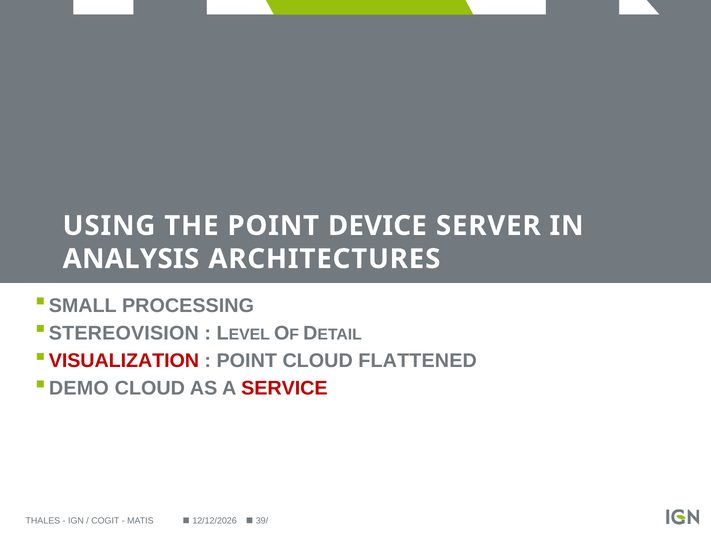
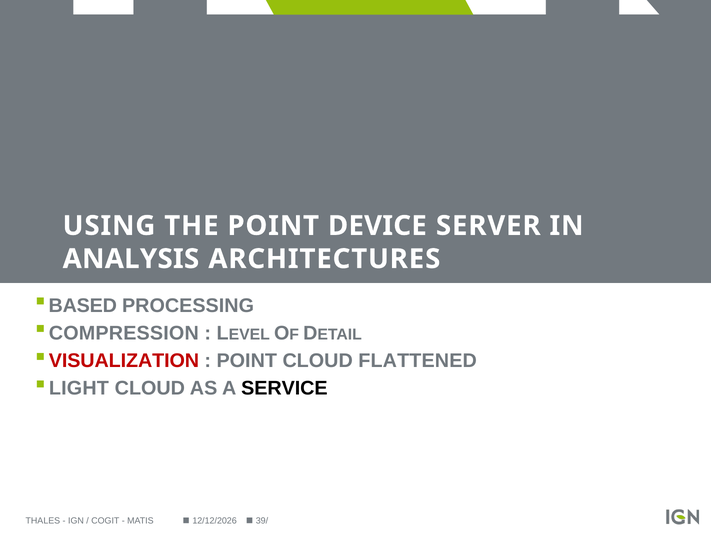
SMALL: SMALL -> BASED (83, 306)
STEREOVISION: STEREOVISION -> COMPRESSION (124, 333)
DEMO: DEMO -> LIGHT (79, 389)
SERVICE colour: red -> black (284, 389)
